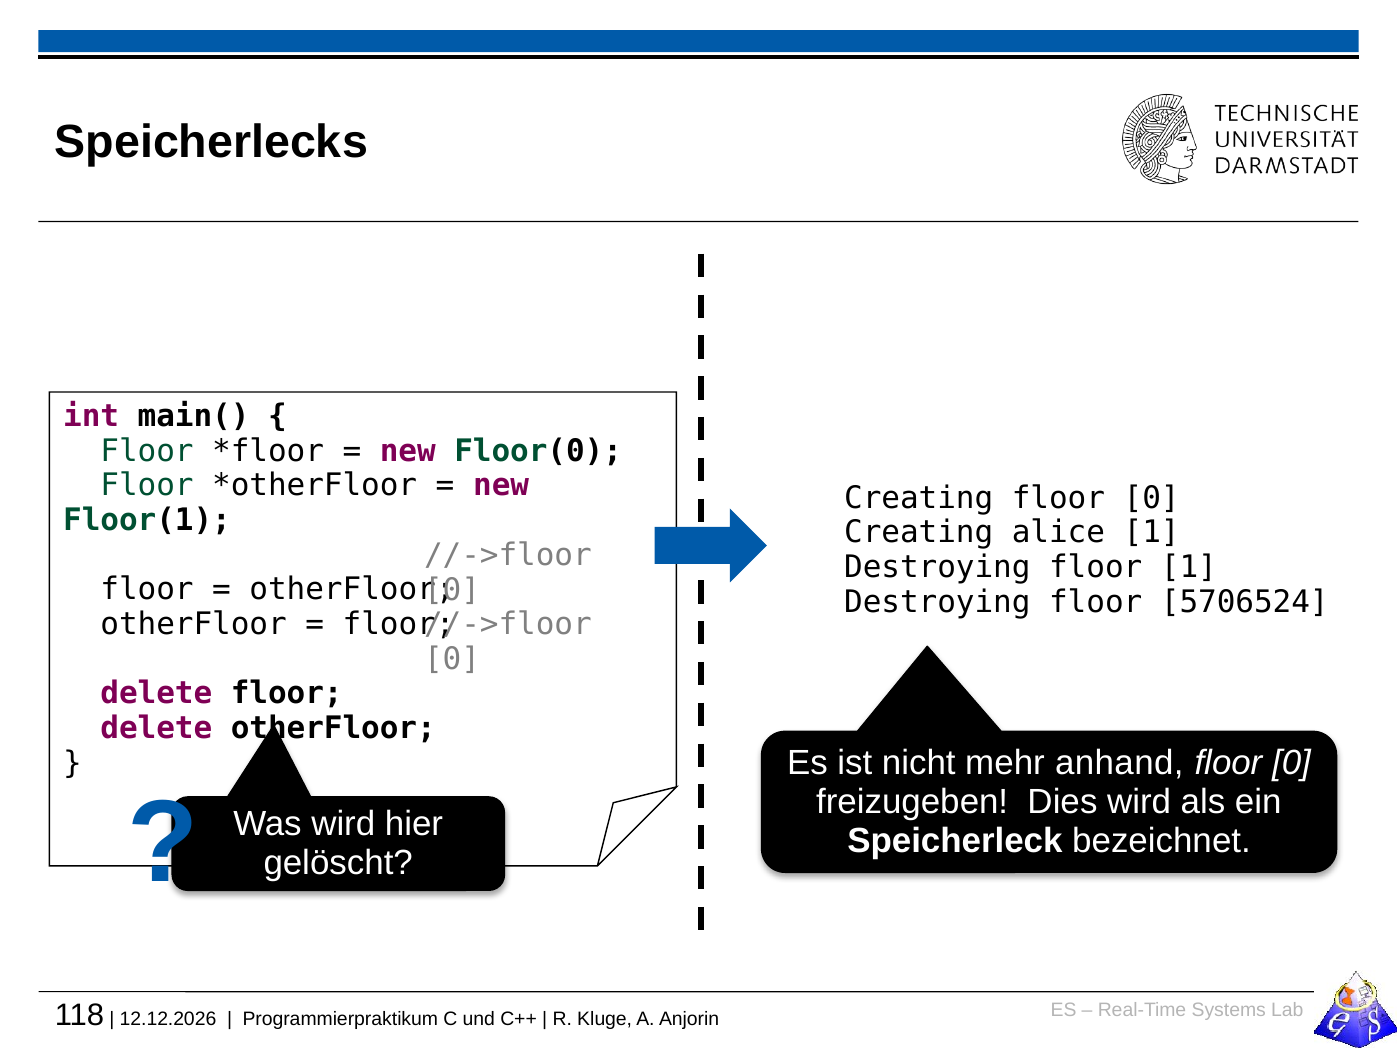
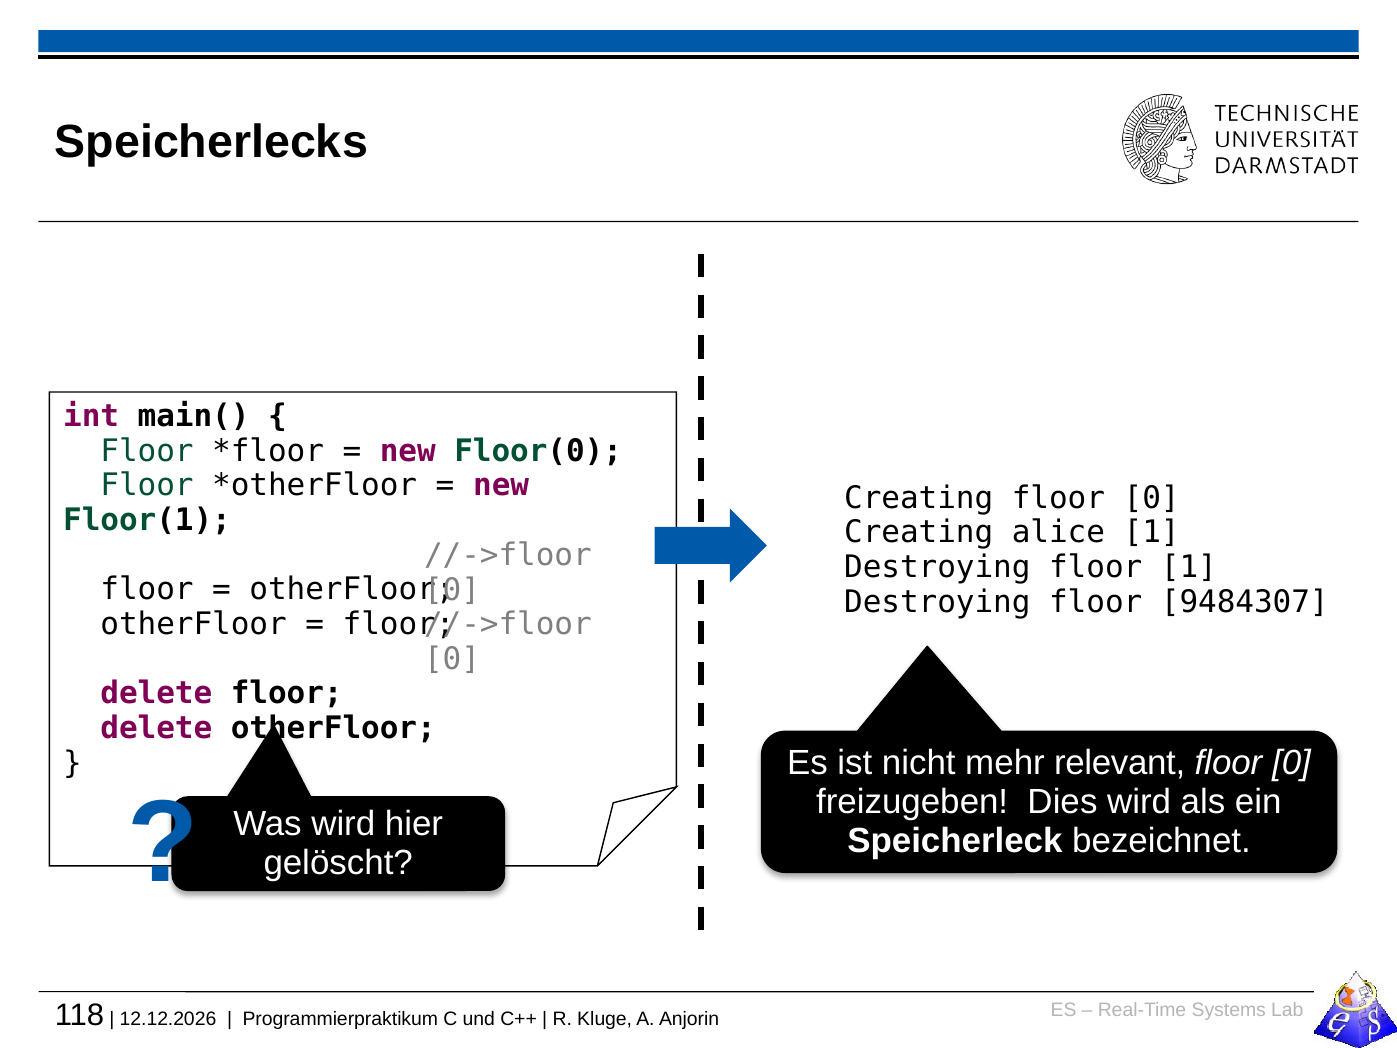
5706524: 5706524 -> 9484307 (1245, 602)
anhand: anhand -> relevant (1120, 763)
